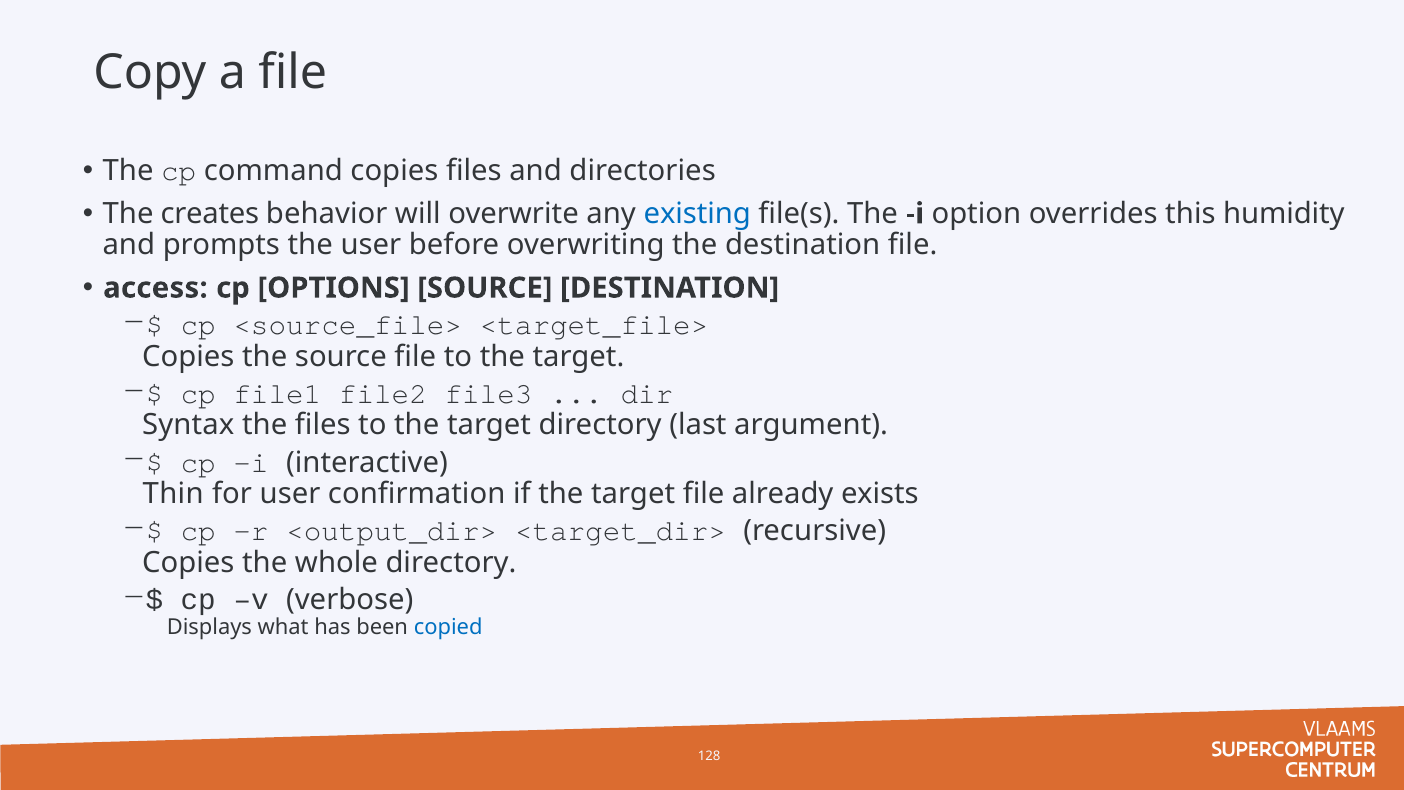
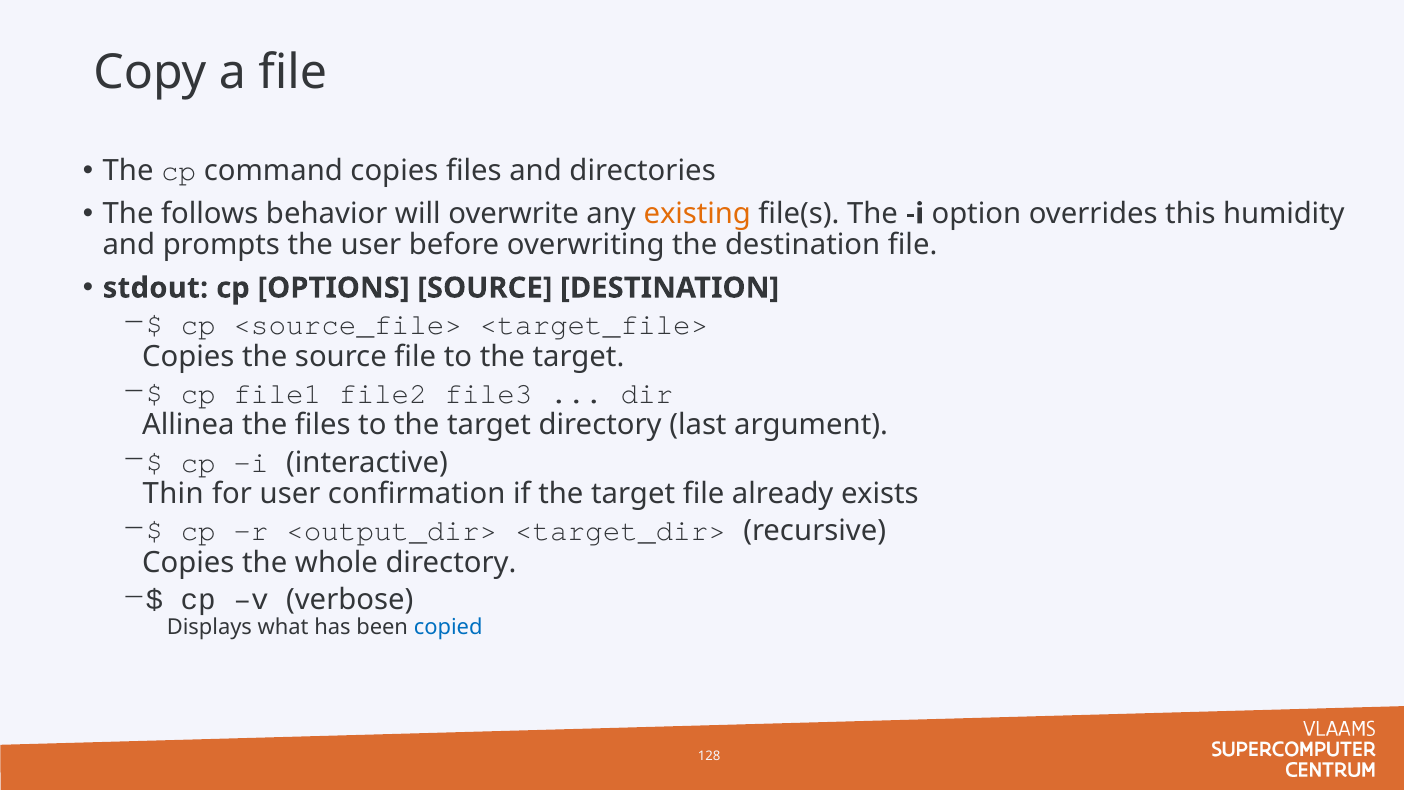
creates: creates -> follows (210, 214)
existing colour: blue -> orange (697, 214)
access: access -> stdout (155, 288)
Syntax: Syntax -> Allinea (188, 425)
